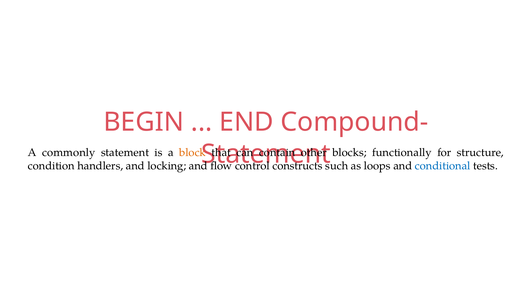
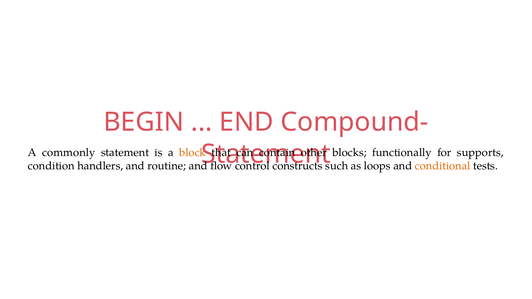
structure: structure -> supports (480, 153)
locking: locking -> routine (167, 166)
conditional colour: blue -> orange (443, 166)
